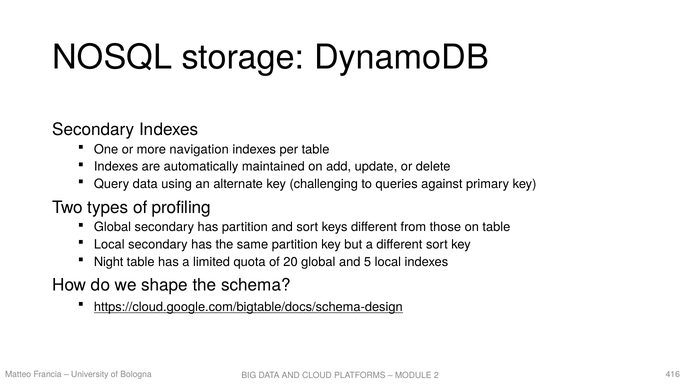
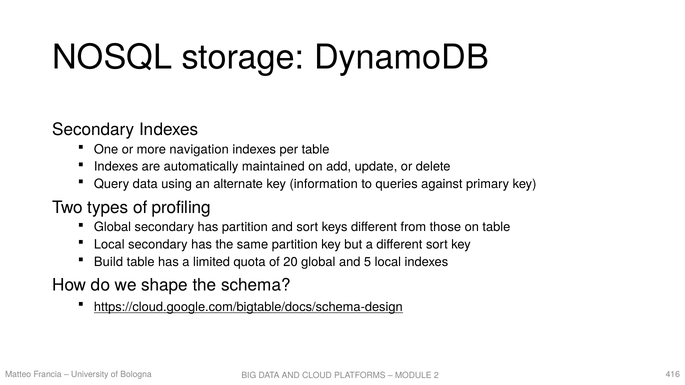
challenging: challenging -> information (324, 184)
Night: Night -> Build (109, 262)
